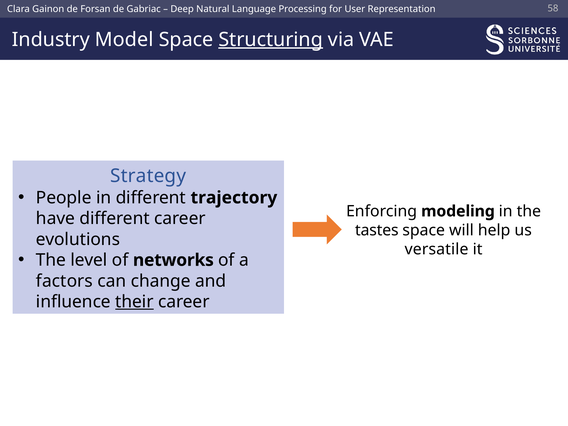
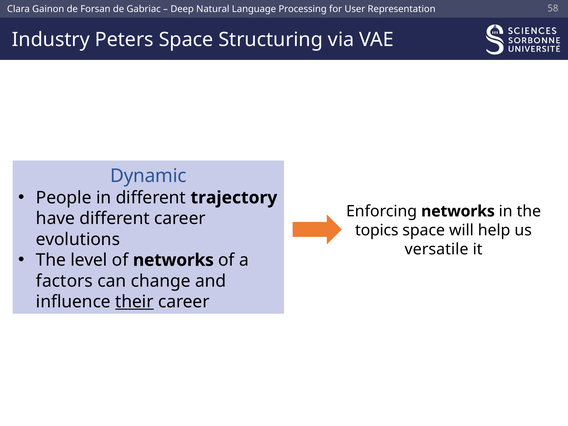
Model: Model -> Peters (124, 40)
Structuring underline: present -> none (271, 40)
Strategy: Strategy -> Dynamic (148, 176)
Enforcing modeling: modeling -> networks (458, 211)
tastes: tastes -> topics (377, 230)
